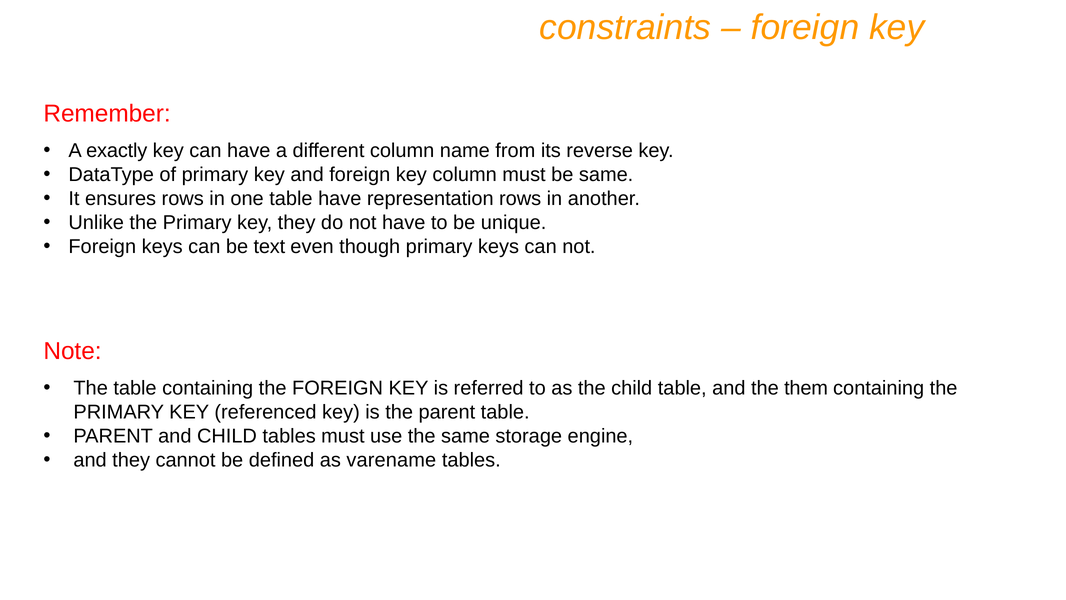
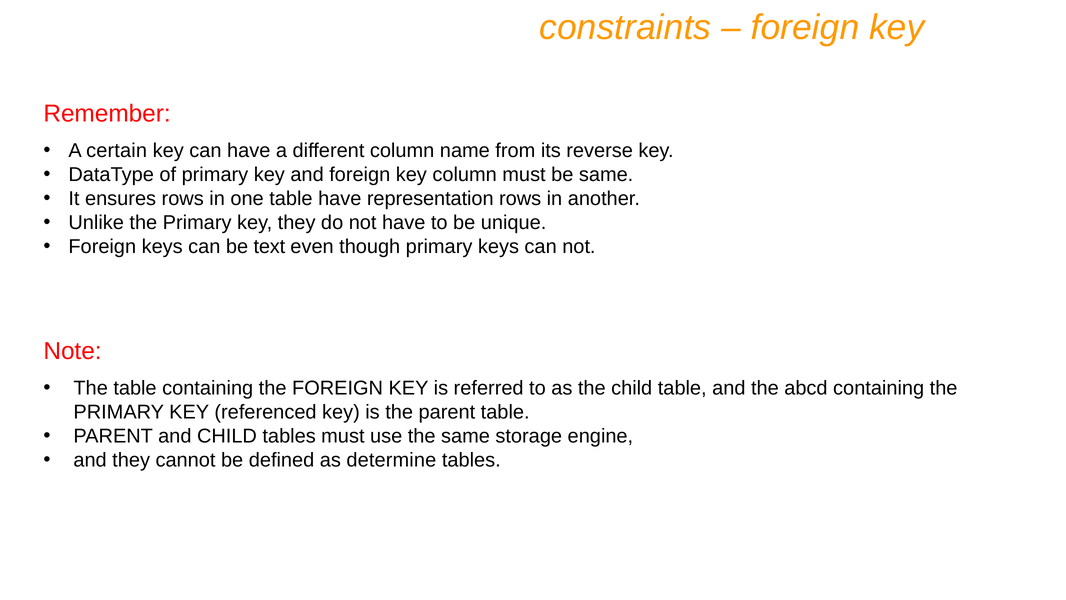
exactly: exactly -> certain (117, 151)
them: them -> abcd (806, 388)
varename: varename -> determine (391, 460)
